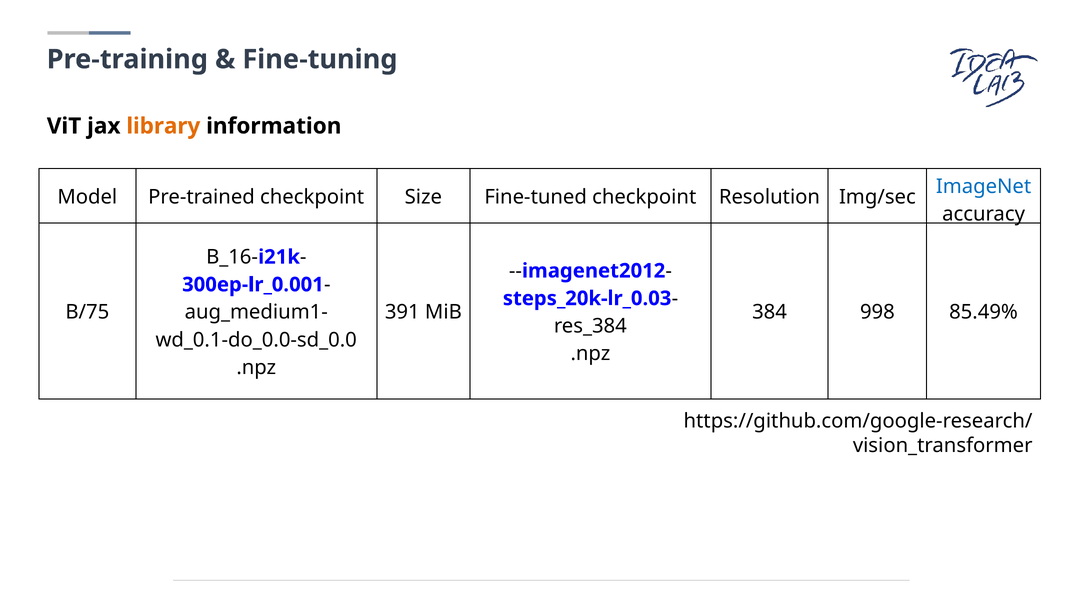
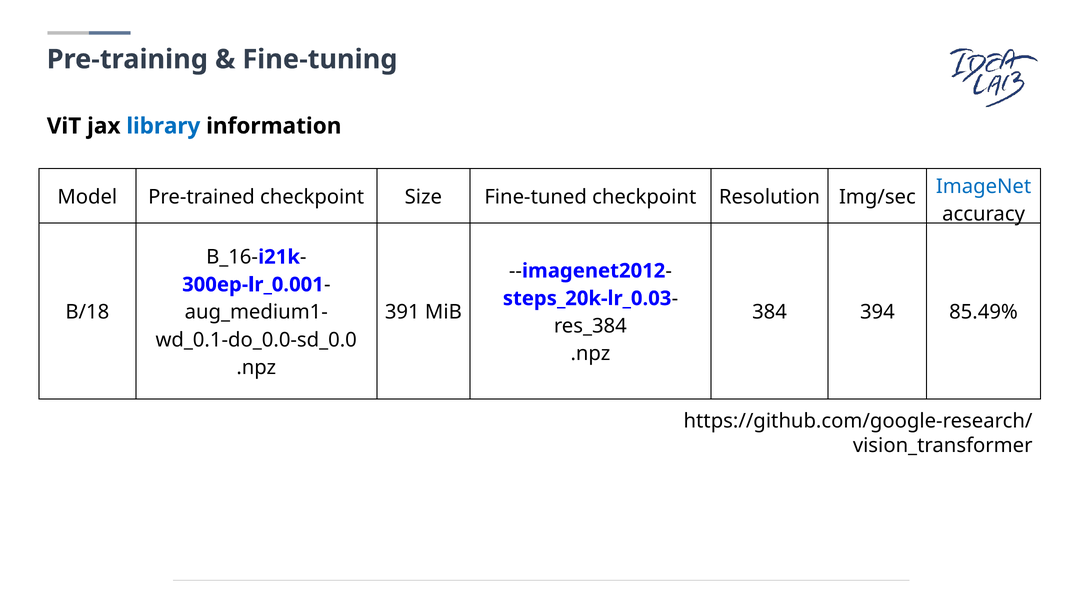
library colour: orange -> blue (163, 126)
B/75: B/75 -> B/18 (87, 312)
998: 998 -> 394 (877, 312)
